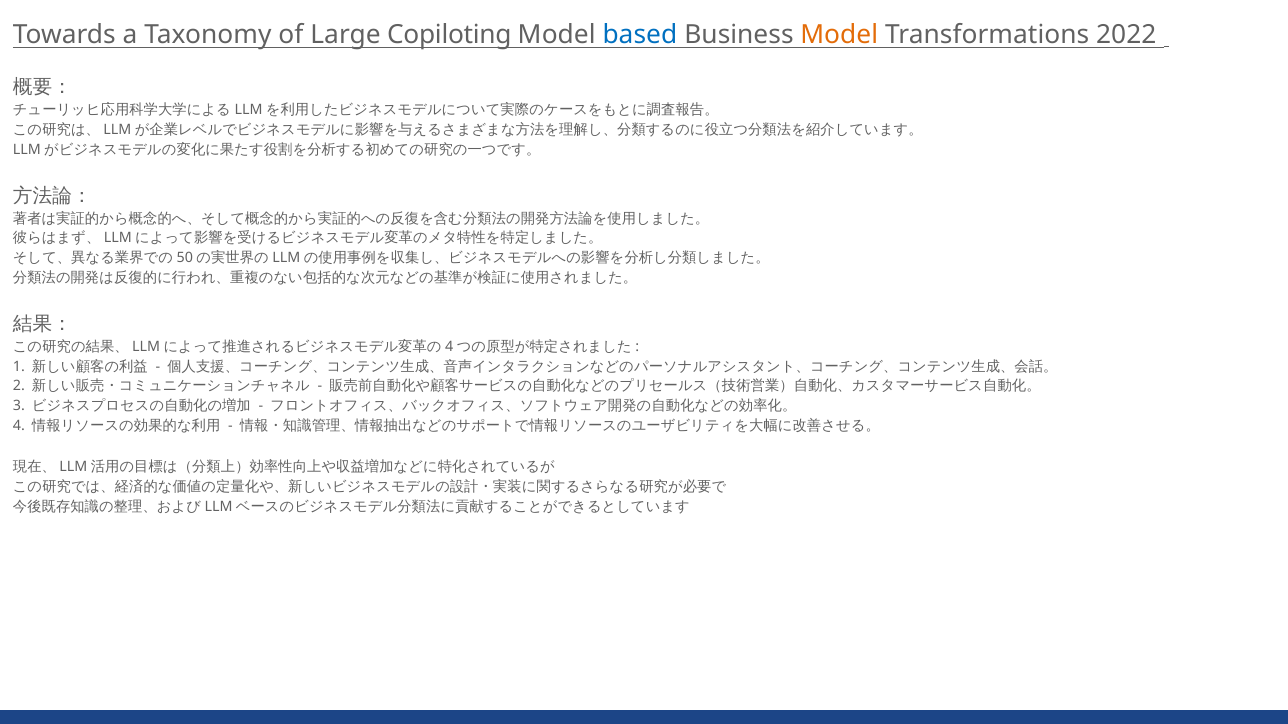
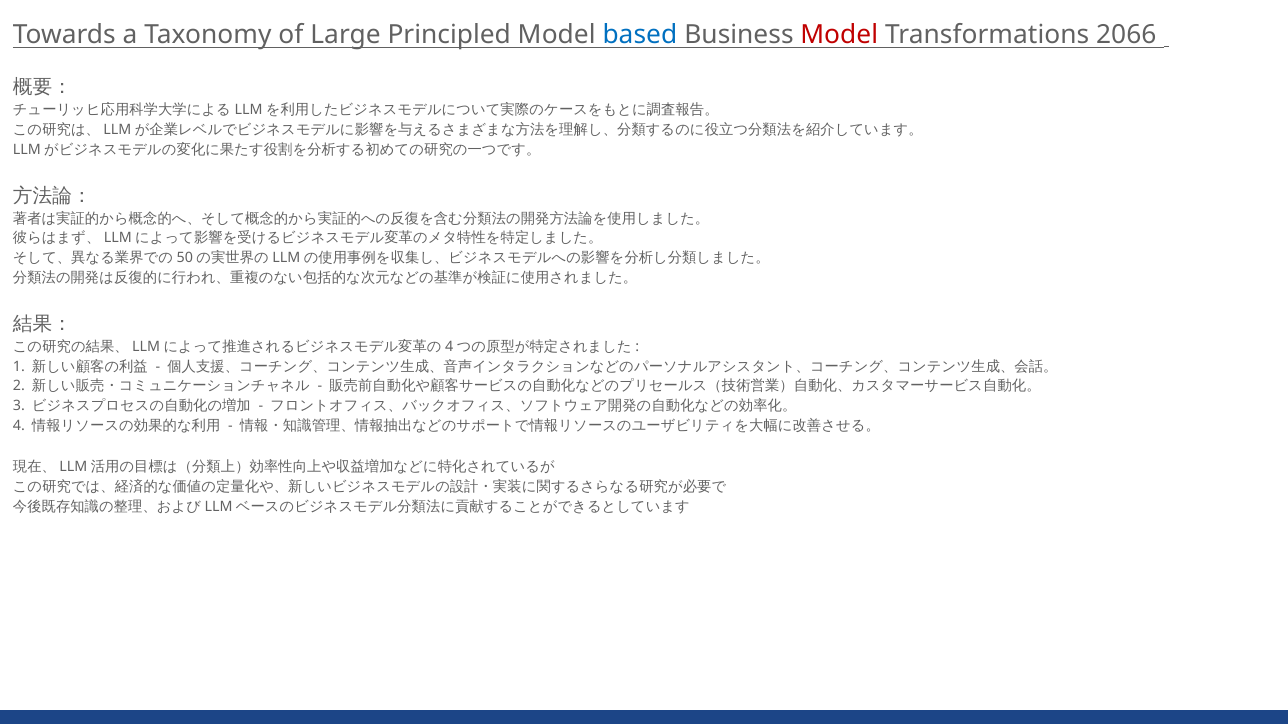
Copiloting: Copiloting -> Principled (449, 35)
Model colour: orange -> red (839, 35)
2022: 2022 -> 2066 (1126, 35)
